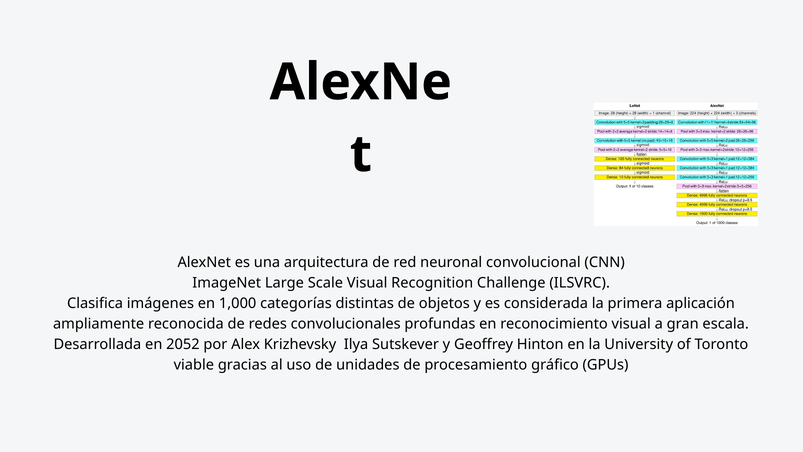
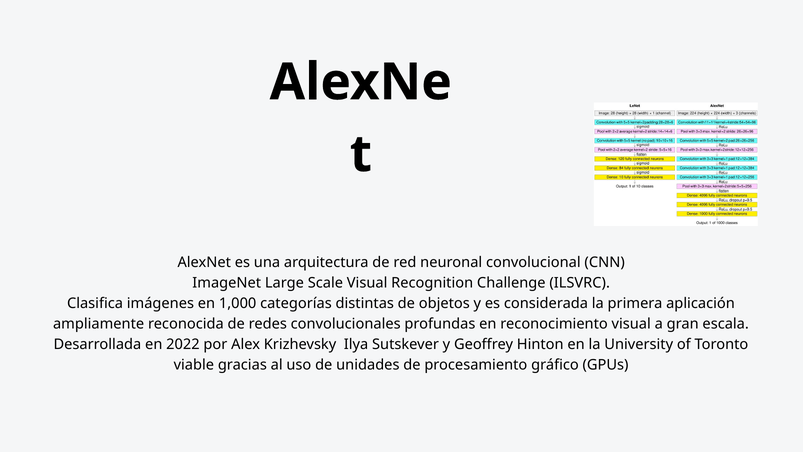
2052: 2052 -> 2022 (183, 344)
